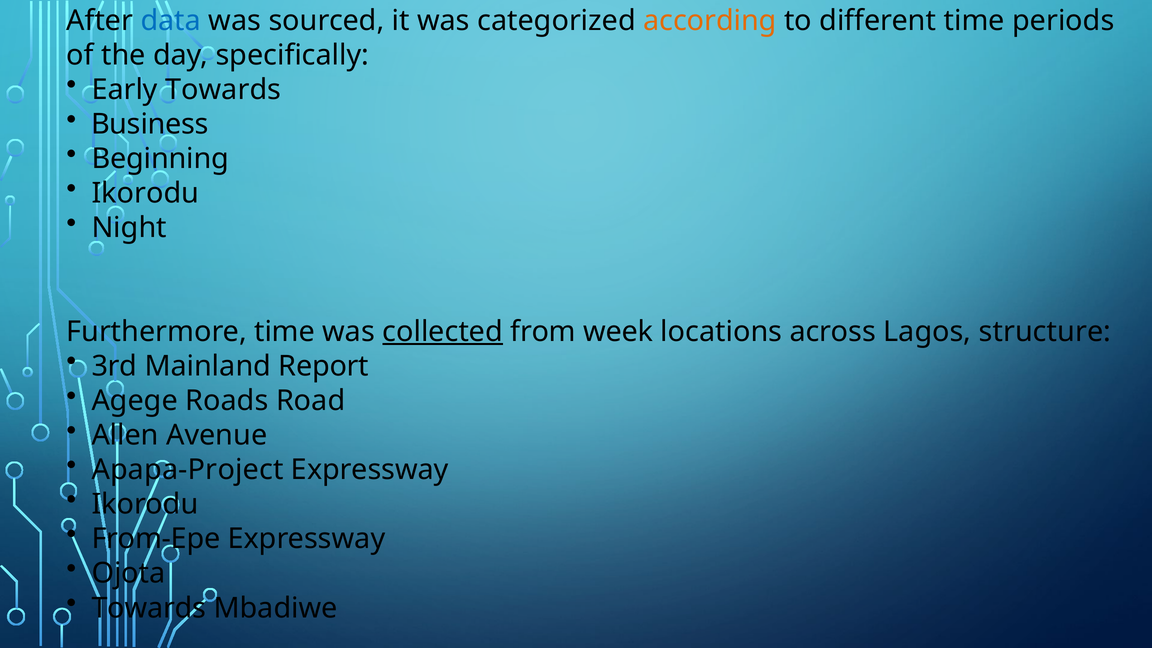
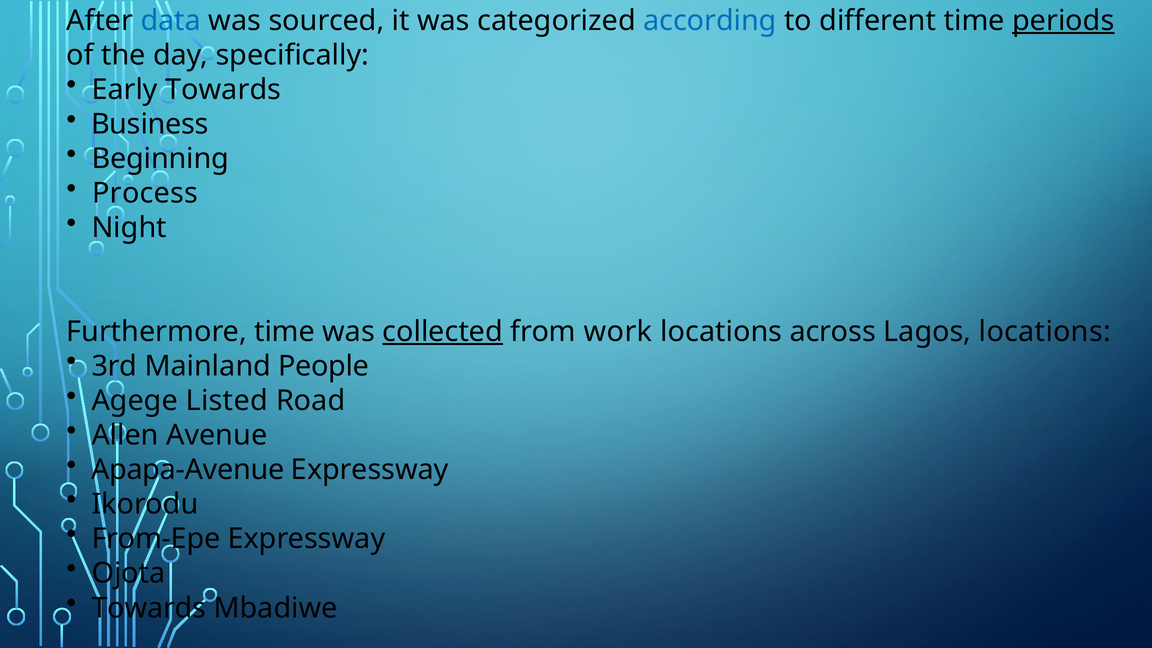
according colour: orange -> blue (710, 21)
periods underline: none -> present (1063, 21)
Ikorodu: Ikorodu -> Process (145, 193)
week: week -> work (618, 332)
Lagos structure: structure -> locations (1045, 332)
Report: Report -> People (324, 366)
Roads: Roads -> Listed (227, 401)
Apapa-Project: Apapa-Project -> Apapa-Avenue (188, 470)
